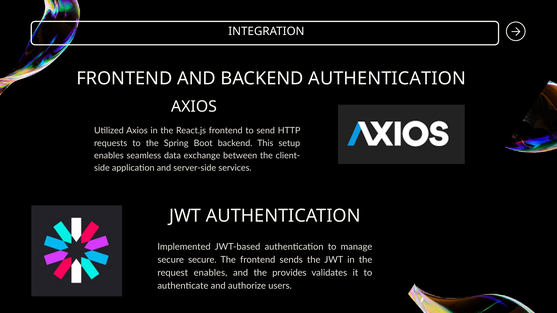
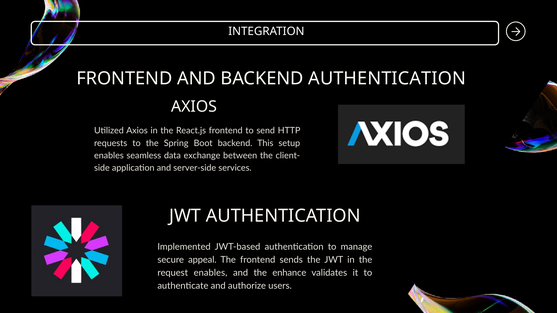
secure secure: secure -> appeal (202, 260)
provides: provides -> enhance (289, 273)
